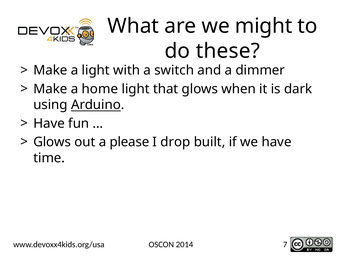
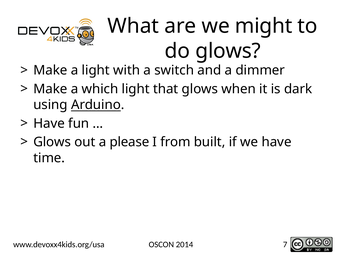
do these: these -> glows (228, 51)
home: home -> which (100, 89)
drop: drop -> from (175, 142)
